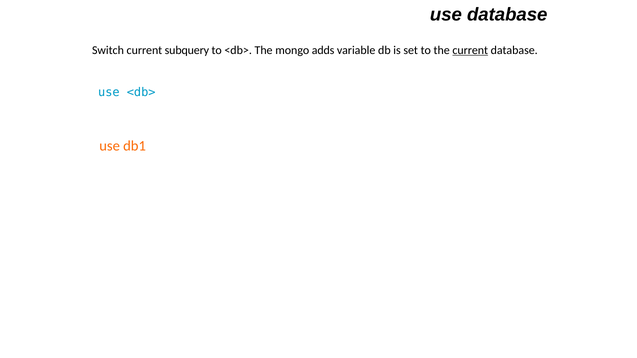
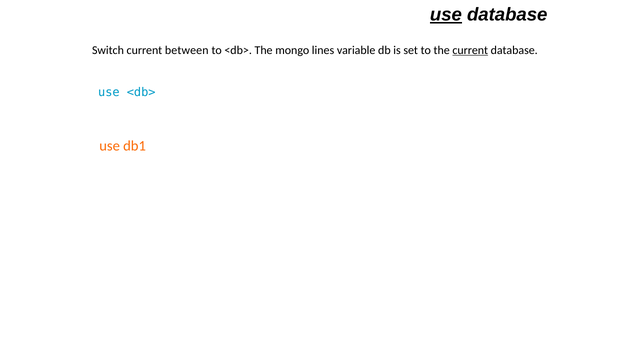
use underline: none -> present (446, 15)
subquery: subquery -> between (187, 50)
adds: adds -> lines (323, 50)
